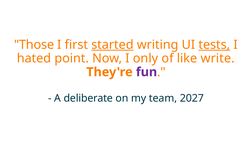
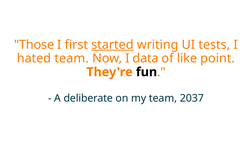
tests underline: present -> none (214, 45)
hated point: point -> team (72, 58)
only: only -> data (146, 58)
write: write -> point (218, 58)
fun colour: purple -> black (147, 72)
2027: 2027 -> 2037 (192, 98)
